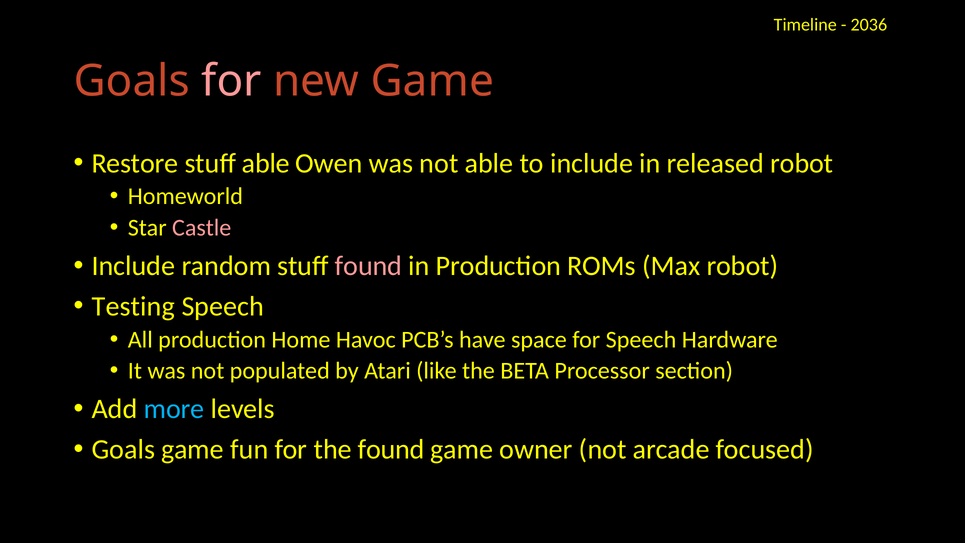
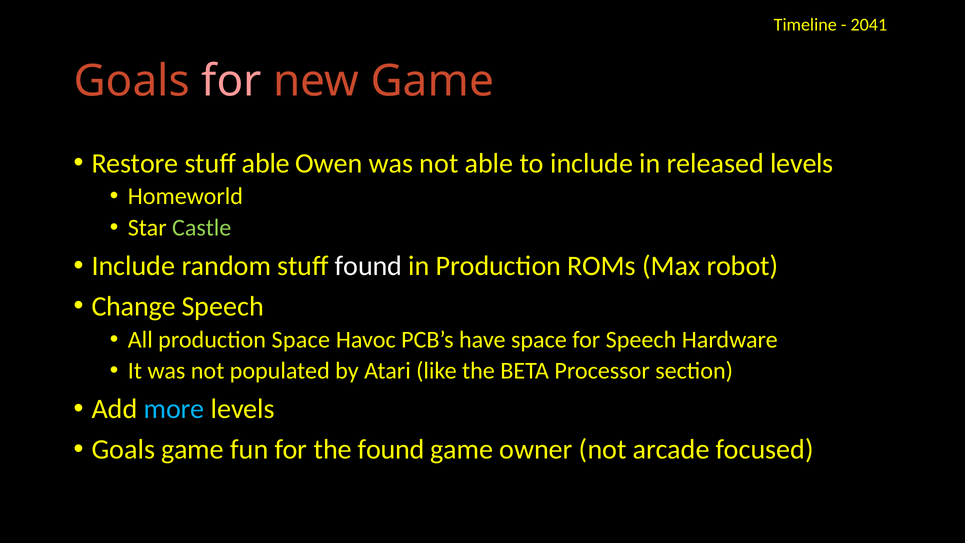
2036: 2036 -> 2041 (869, 25)
released robot: robot -> levels (802, 163)
Castle colour: pink -> light green (202, 227)
found colour: pink -> white (369, 266)
Testing: Testing -> Change (134, 306)
production Home: Home -> Space (301, 339)
